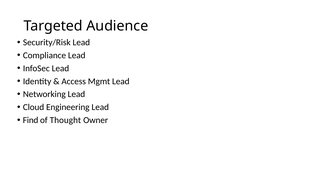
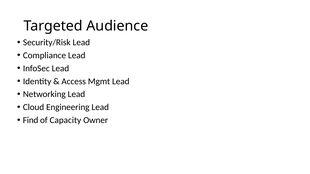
Thought: Thought -> Capacity (65, 120)
